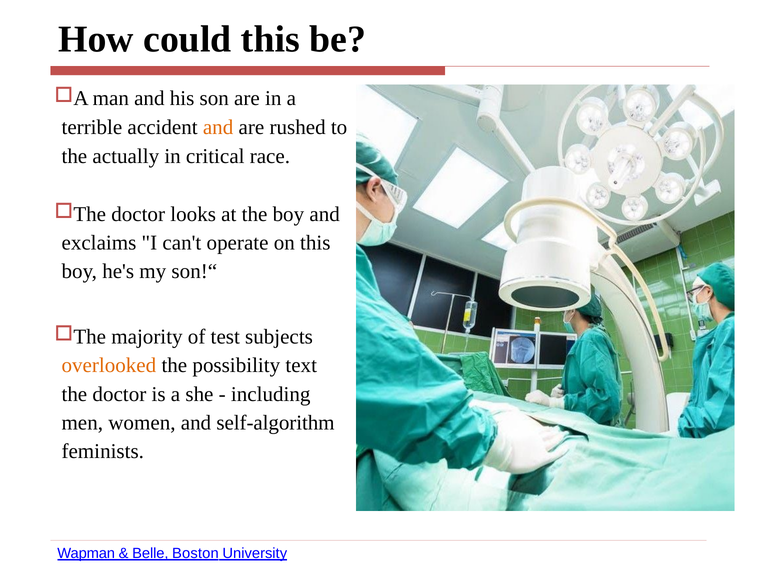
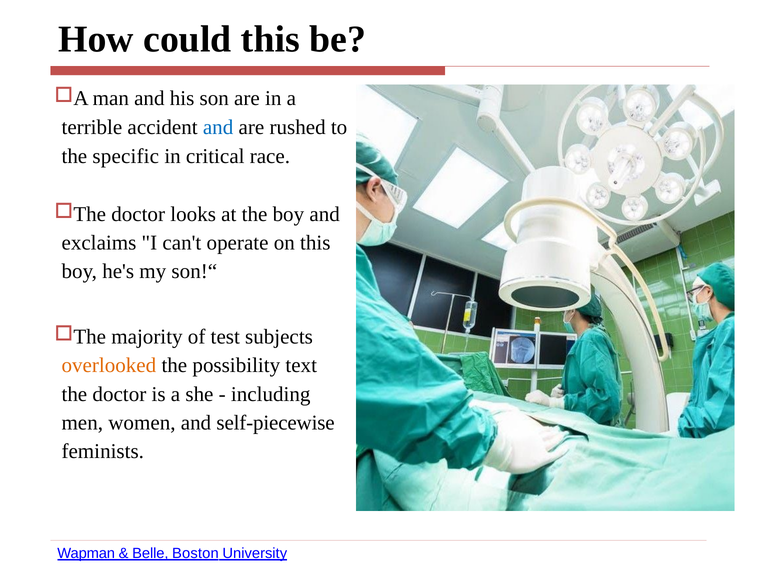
and colour: orange -> blue (218, 127)
actually: actually -> specific (126, 156)
self-algorithm: self-algorithm -> self-piecewise (276, 422)
